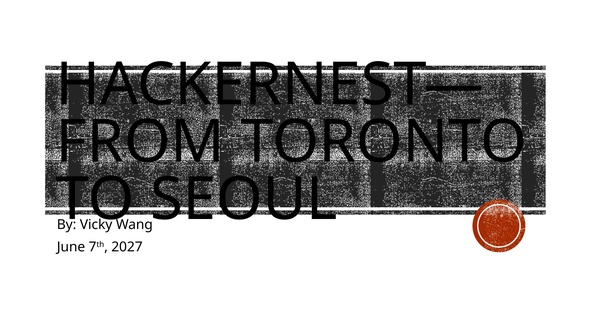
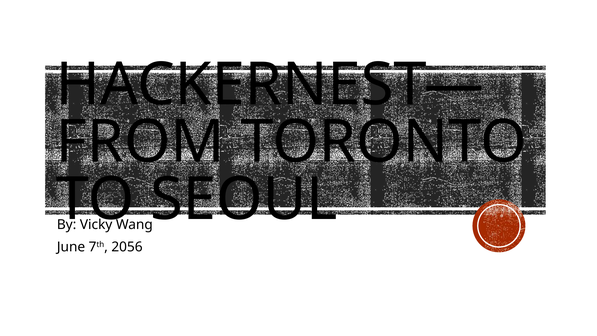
2027: 2027 -> 2056 (127, 247)
